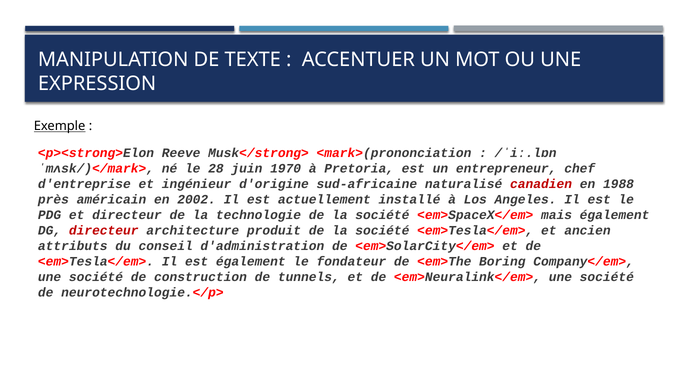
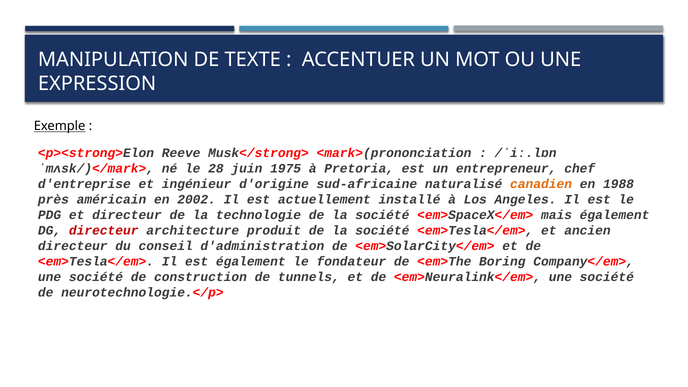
1970: 1970 -> 1975 (286, 169)
canadien colour: red -> orange (541, 184)
attributs: attributs -> directeur (73, 246)
